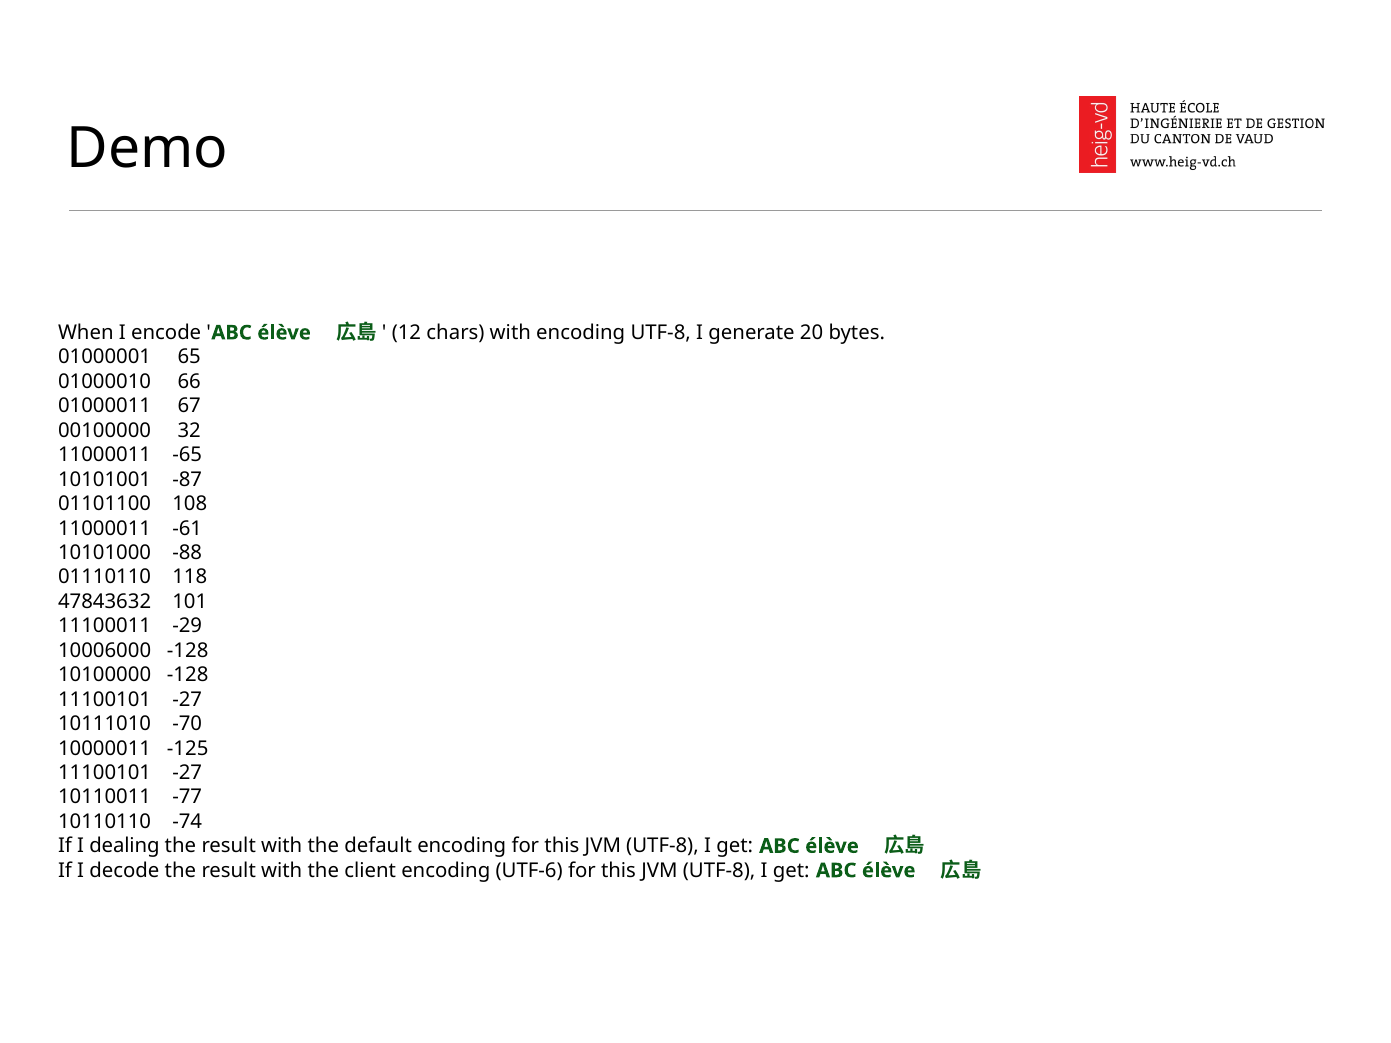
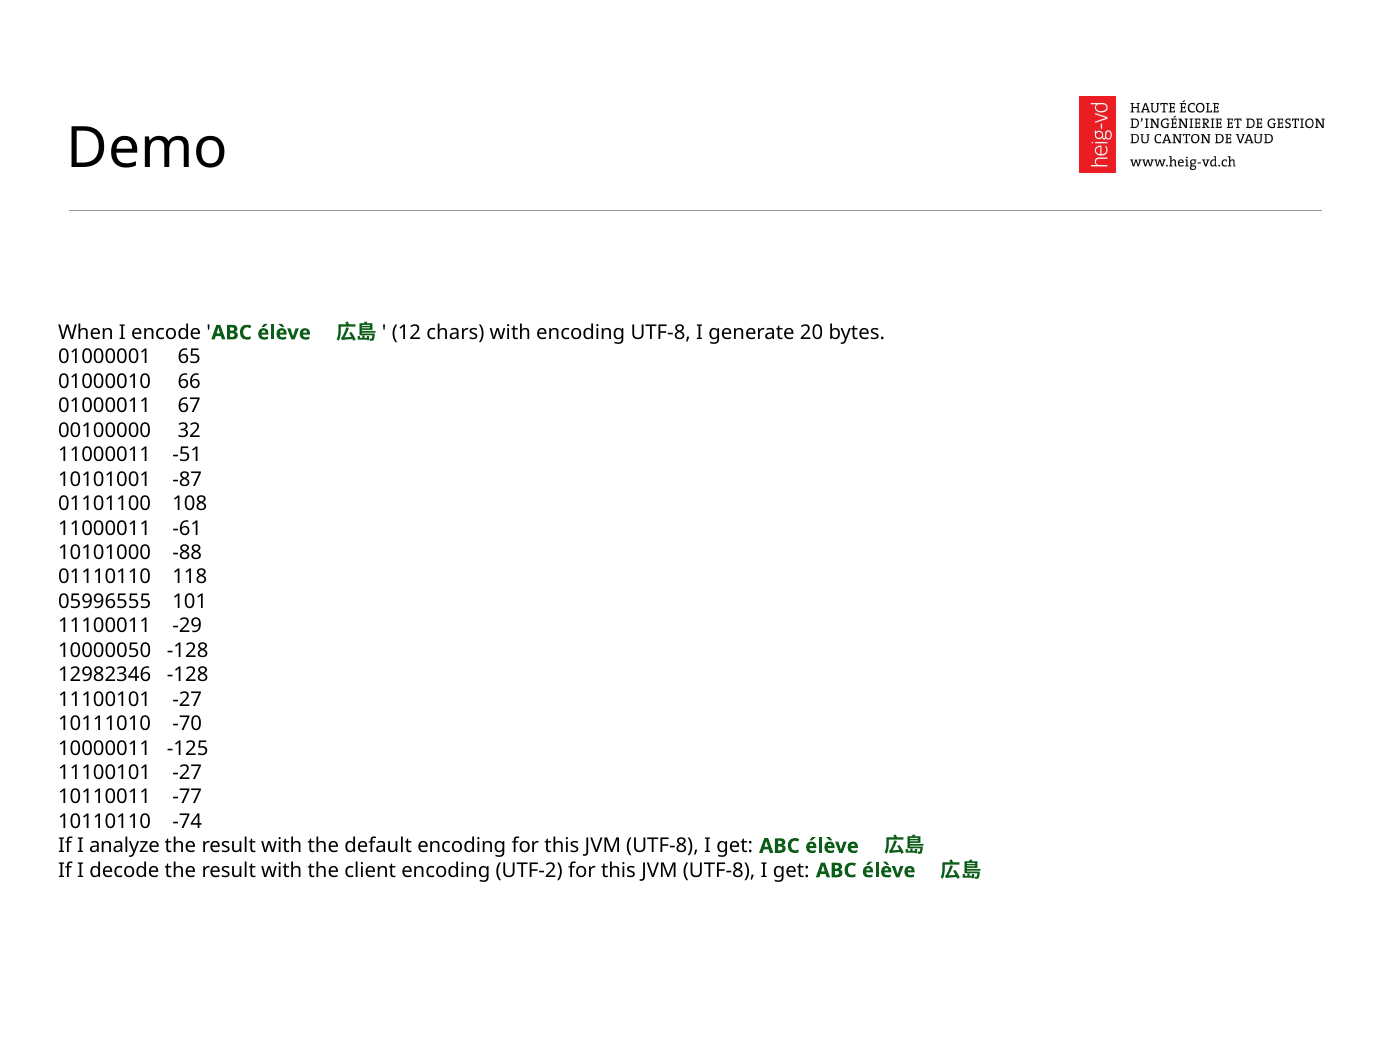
-65: -65 -> -51 (187, 455)
47843632: 47843632 -> 05996555 (105, 602)
10006000: 10006000 -> 10000050 (105, 651)
10100000: 10100000 -> 12982346 (105, 675)
dealing: dealing -> analyze (124, 846)
UTF-6: UTF-6 -> UTF-2 (529, 871)
